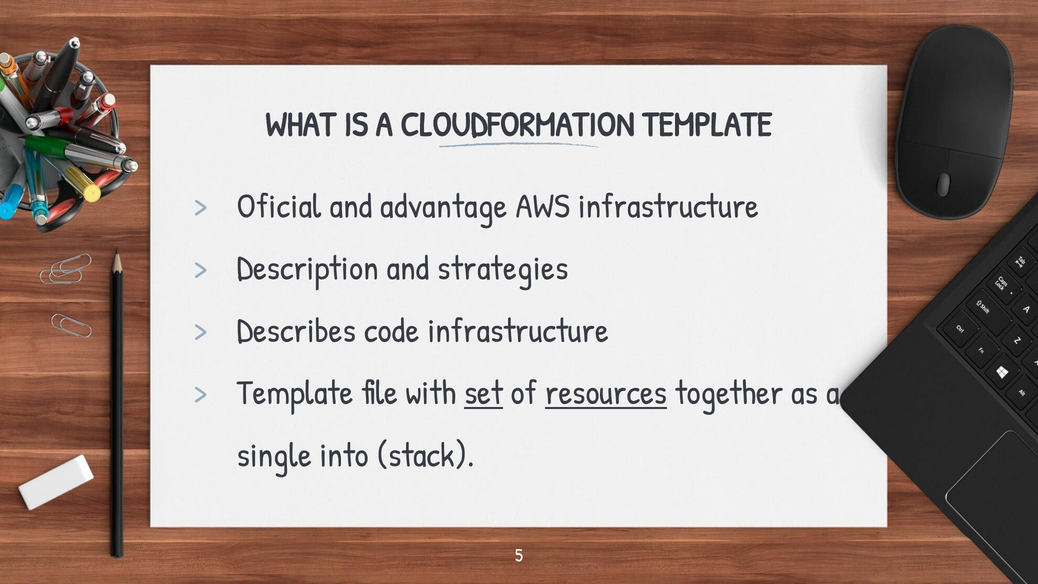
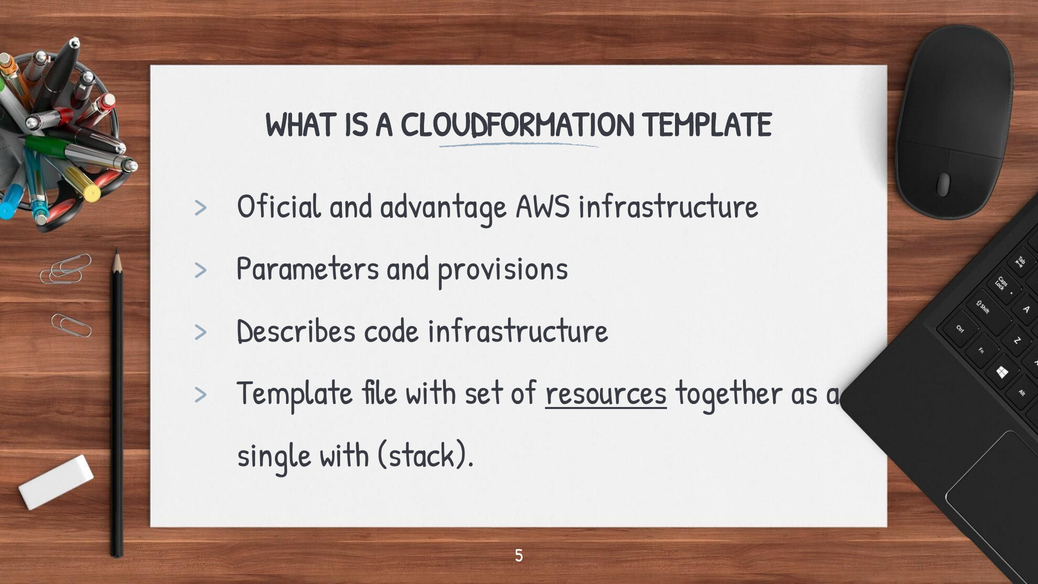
Description: Description -> Parameters (308, 268)
strategies: strategies -> provisions (503, 268)
set underline: present -> none (484, 393)
single into: into -> with (344, 455)
